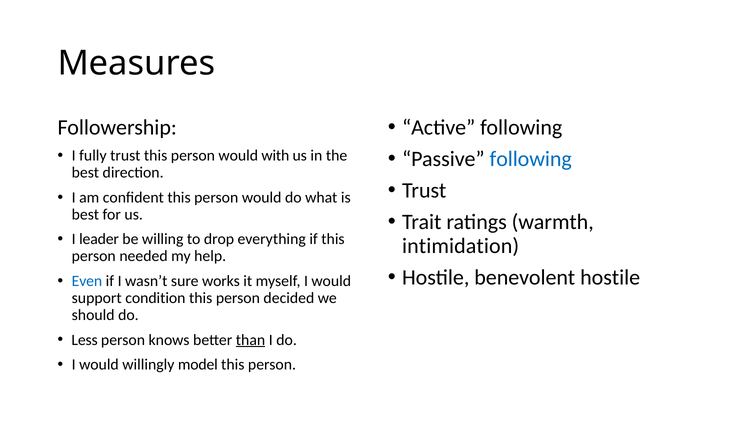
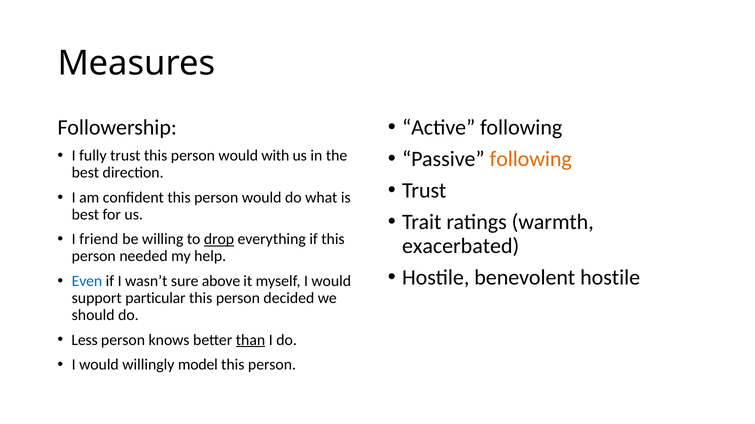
following colour: blue -> orange (531, 159)
leader: leader -> friend (99, 240)
drop underline: none -> present (219, 240)
intimidation: intimidation -> exacerbated (461, 246)
works: works -> above (221, 282)
condition: condition -> particular (155, 299)
